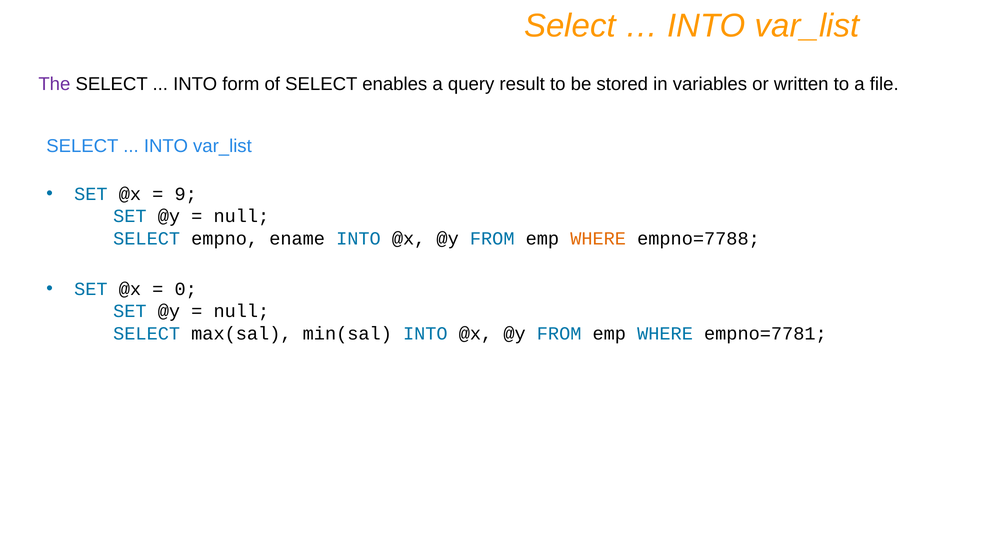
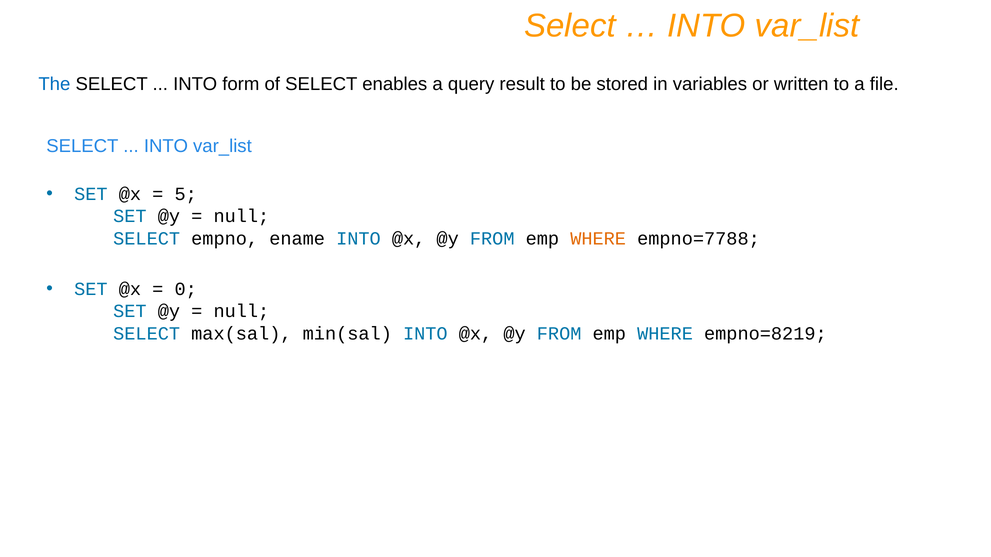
The colour: purple -> blue (54, 84)
9: 9 -> 5 (186, 194)
empno=7781: empno=7781 -> empno=8219 (765, 334)
